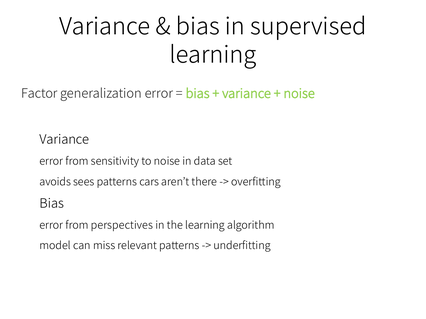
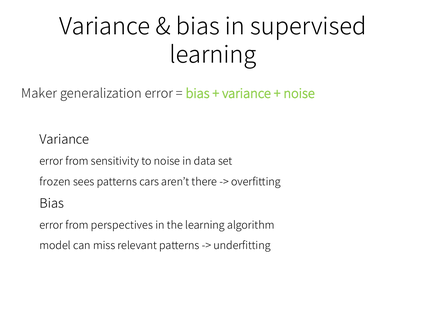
Factor: Factor -> Maker (39, 94)
avoids: avoids -> frozen (55, 182)
